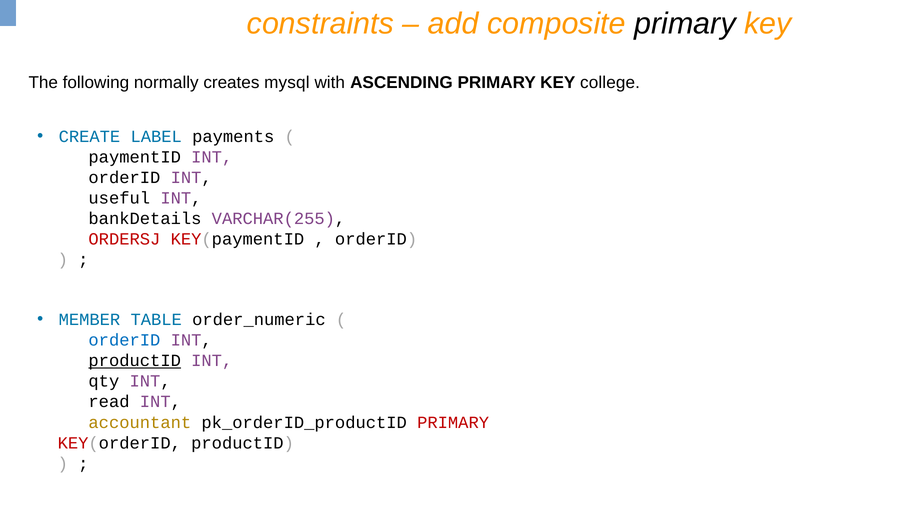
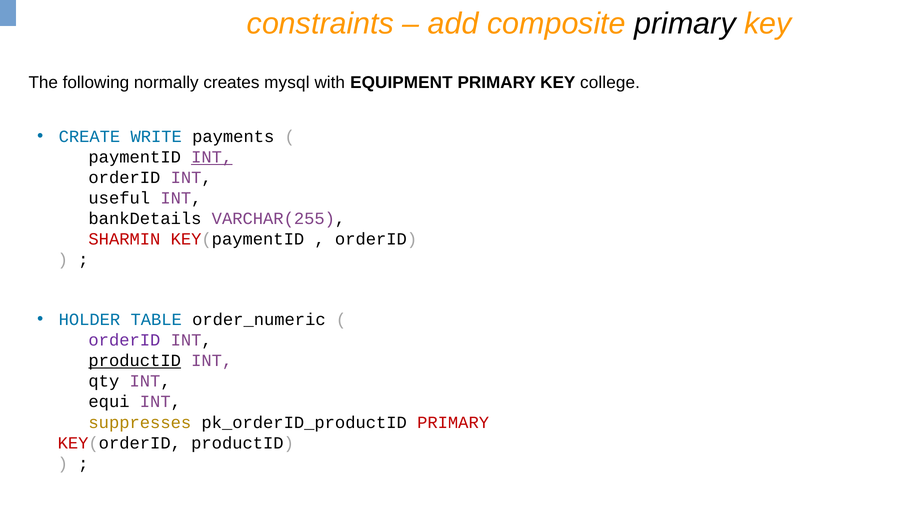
ASCENDING: ASCENDING -> EQUIPMENT (401, 83)
LABEL: LABEL -> WRITE (156, 137)
INT underline: none -> present (212, 157)
ORDERSJ: ORDERSJ -> SHARMIN (124, 239)
MEMBER: MEMBER -> HOLDER (89, 320)
orderID colour: blue -> purple (124, 341)
read: read -> equi (109, 402)
accountant: accountant -> suppresses (140, 423)
